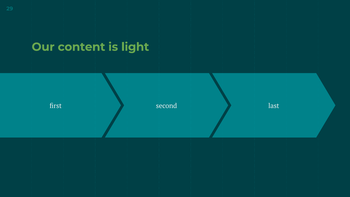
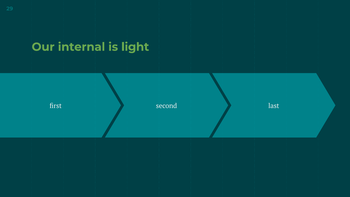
content: content -> internal (81, 47)
